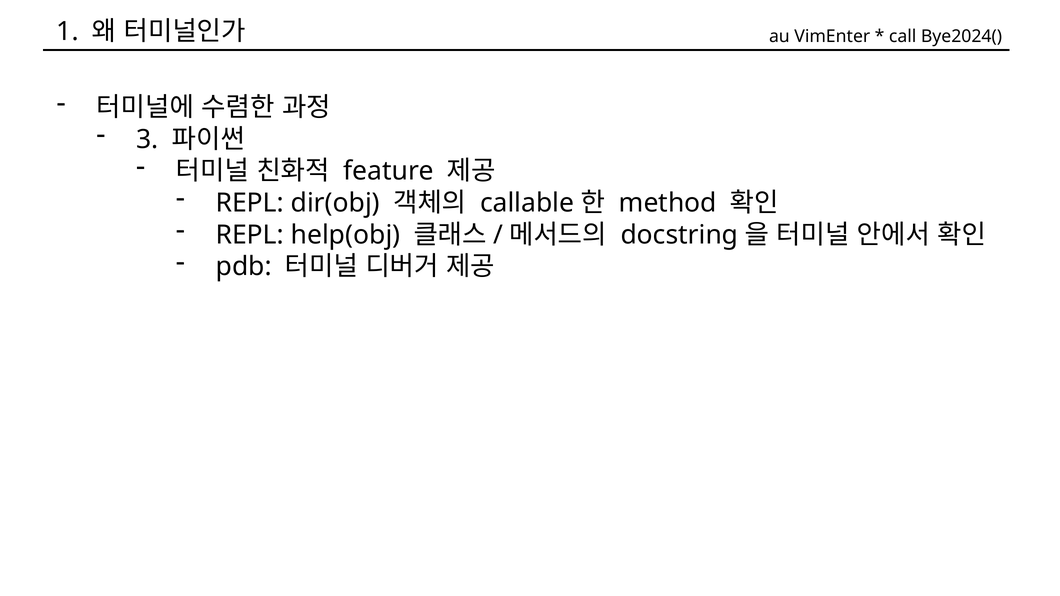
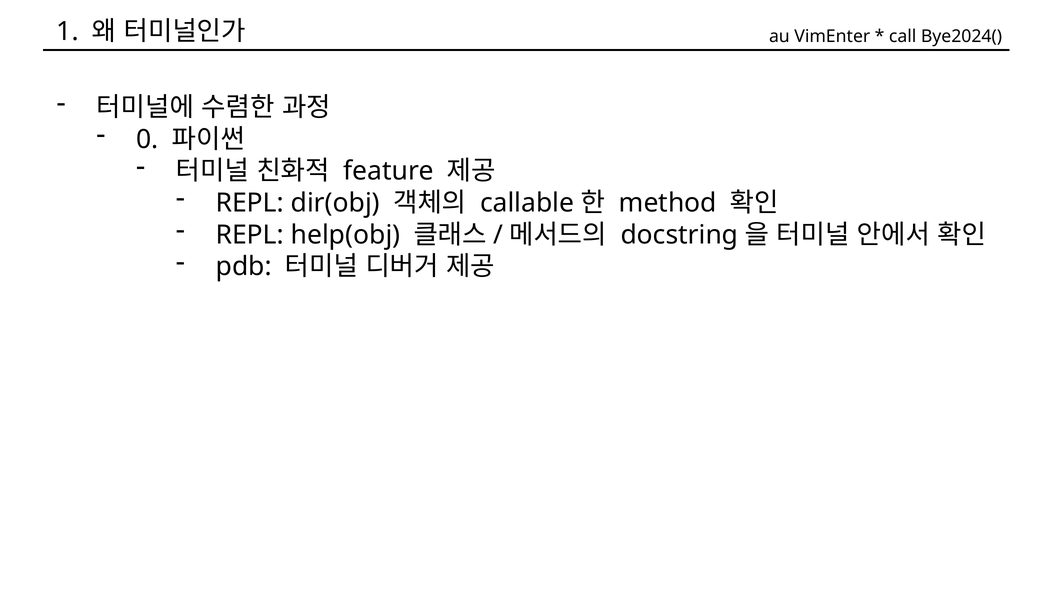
3: 3 -> 0 (147, 139)
